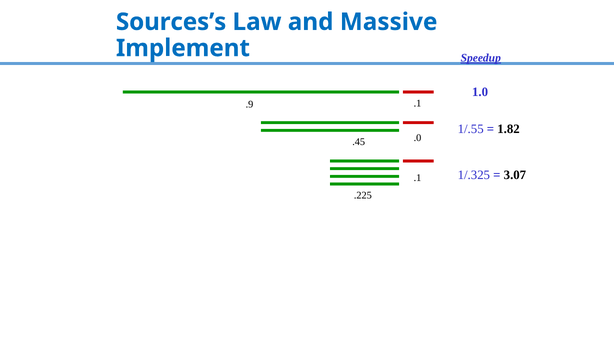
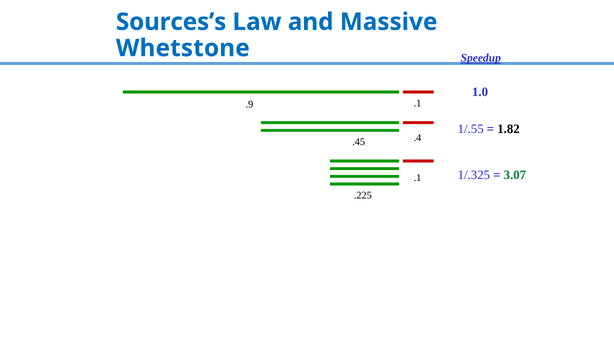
Implement: Implement -> Whetstone (183, 48)
.0: .0 -> .4 (418, 138)
3.07 colour: black -> green (515, 175)
